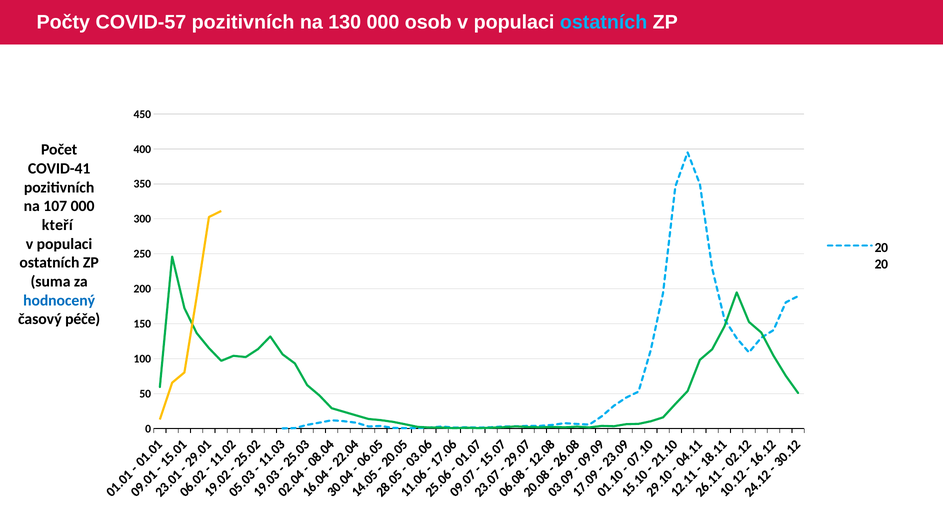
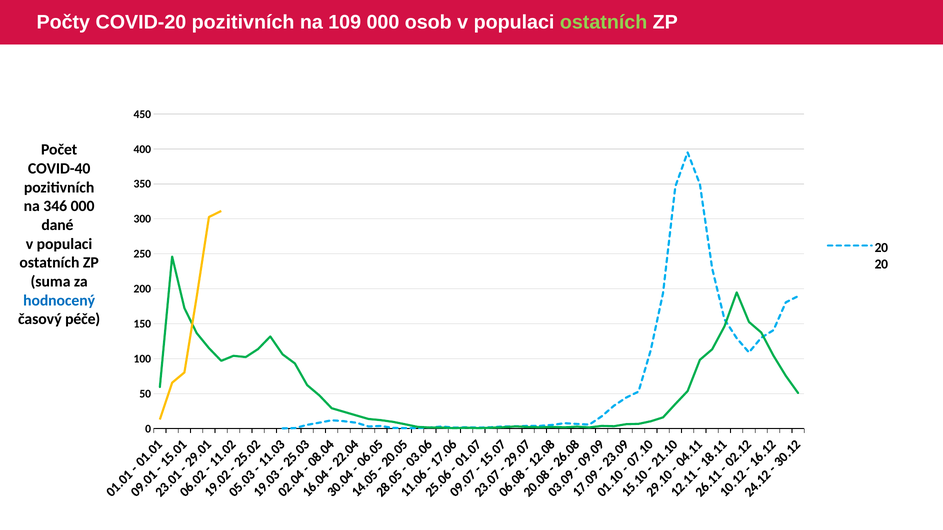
COVID-57: COVID-57 -> COVID-20 (141, 22)
130: 130 -> 109 (345, 22)
ostatních colour: light blue -> light green (604, 22)
COVID-41: COVID-41 -> COVID-40 (59, 169)
107: 107 -> 346 (55, 206)
kteří: kteří -> dané (57, 225)
